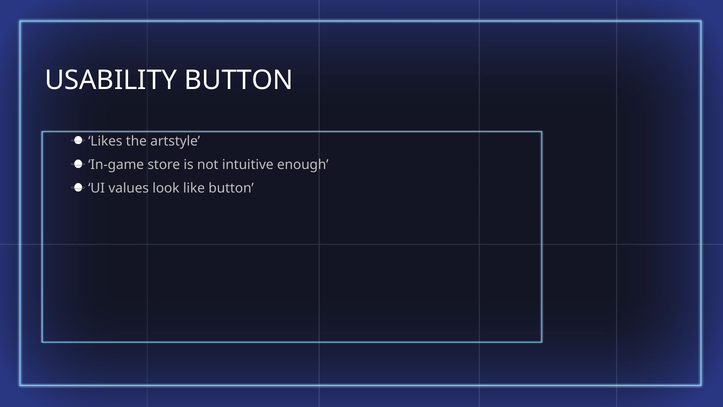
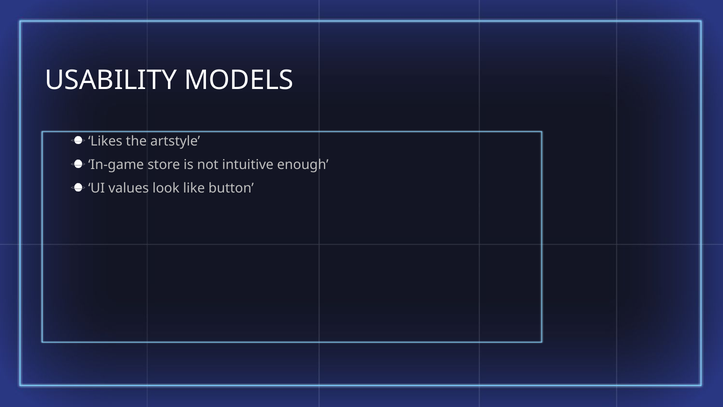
USABILITY BUTTON: BUTTON -> MODELS (239, 80)
